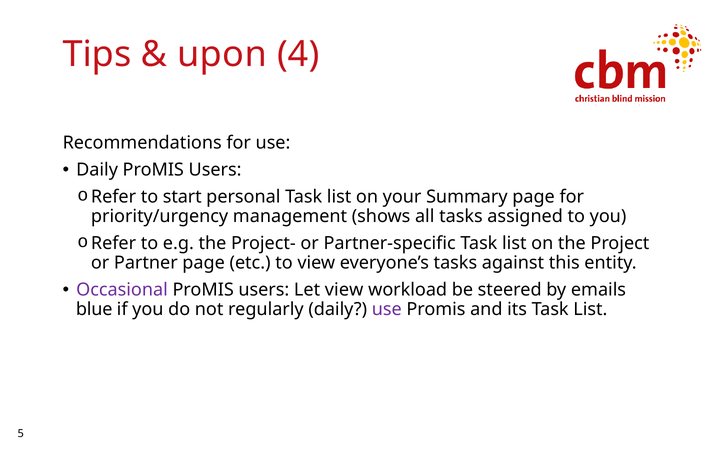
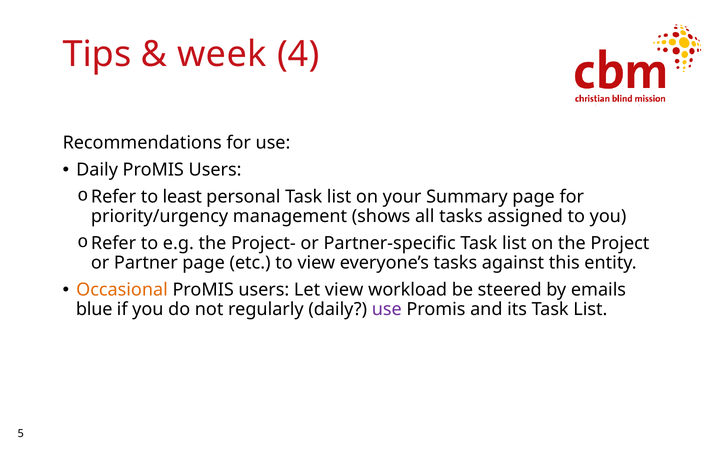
upon: upon -> week (222, 55)
start: start -> least (182, 197)
Occasional colour: purple -> orange (122, 290)
